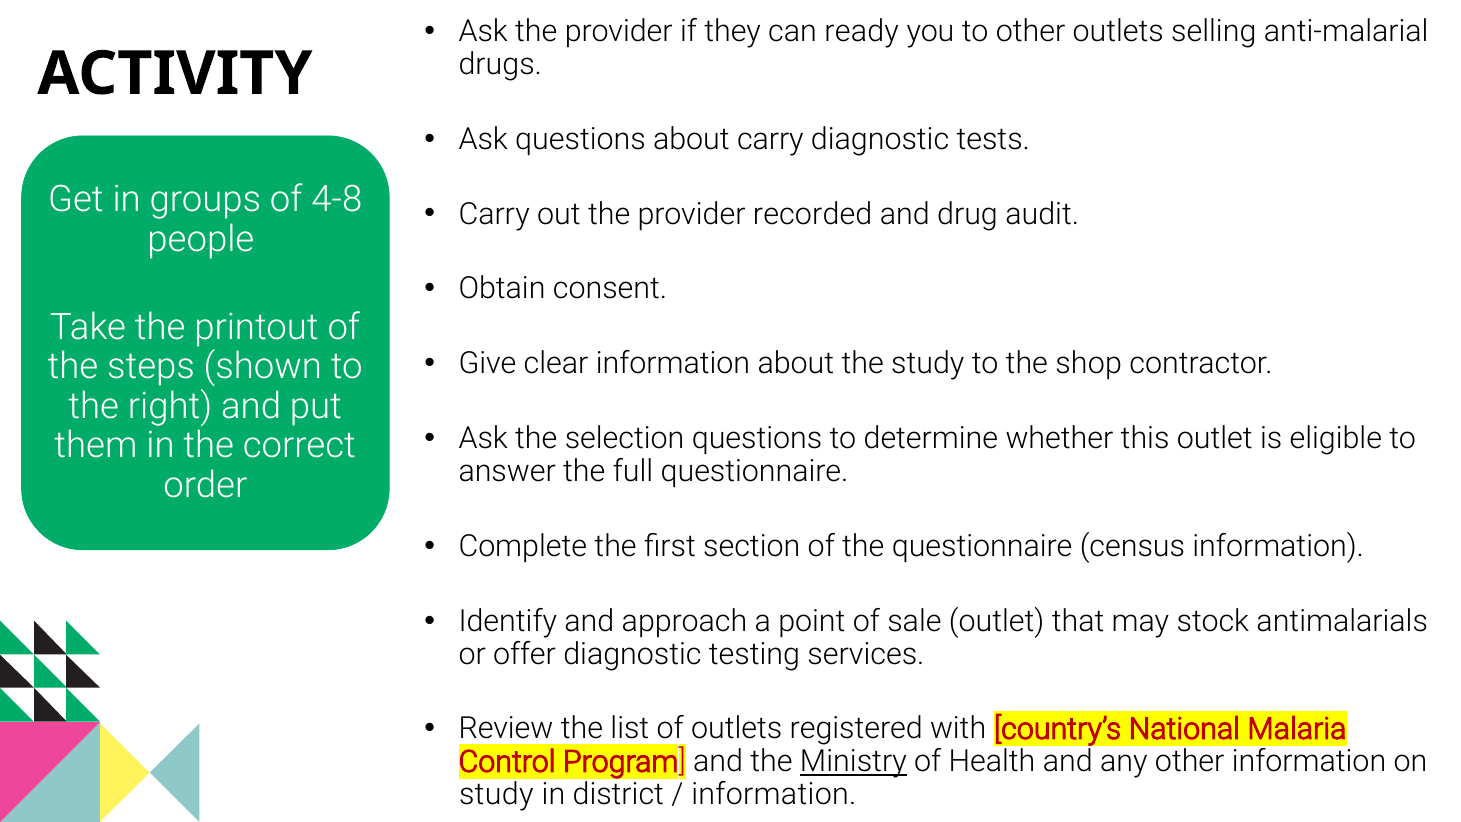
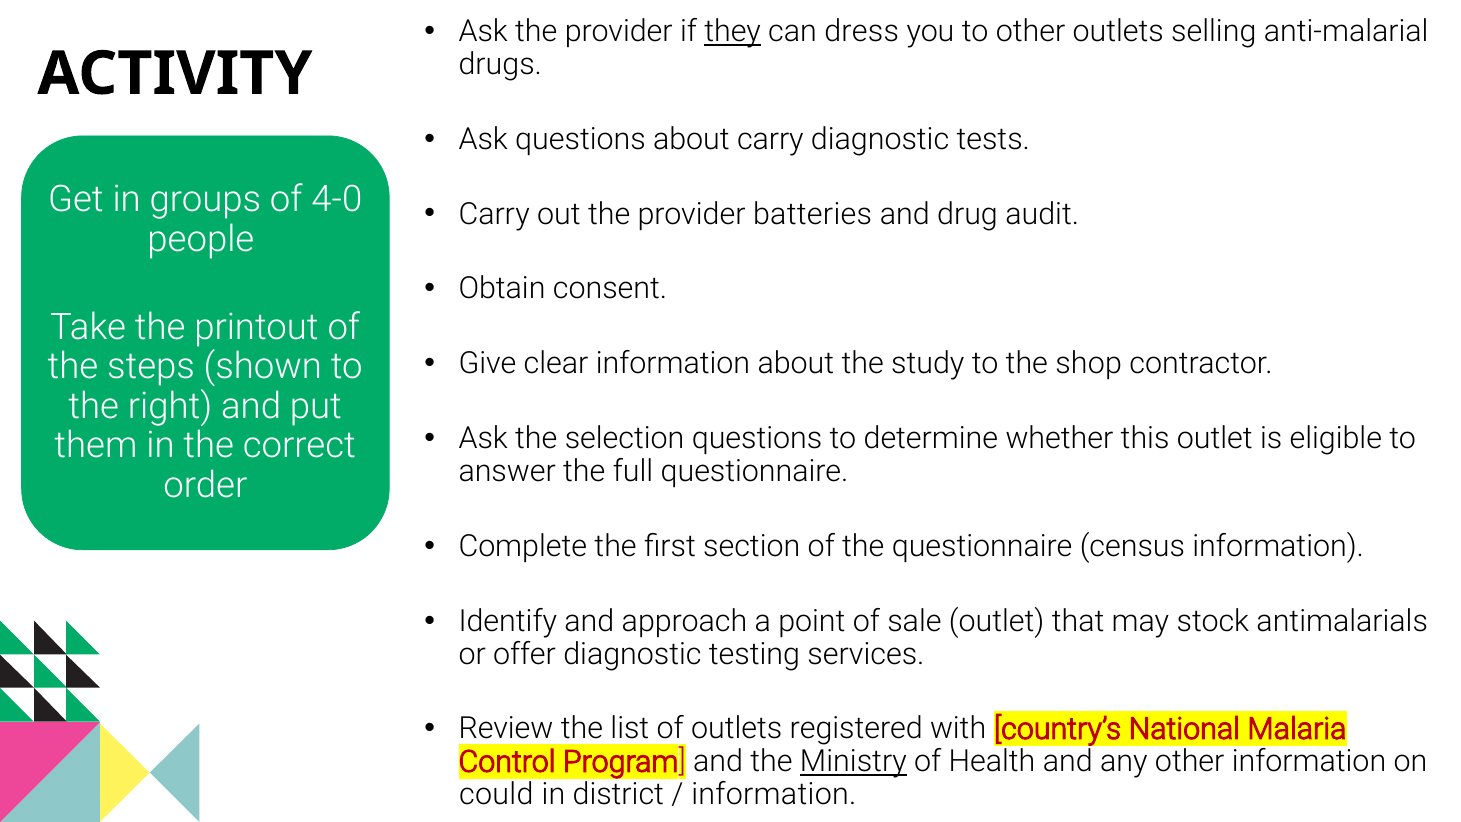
they underline: none -> present (733, 31)
ready: ready -> dress (862, 31)
4-8: 4-8 -> 4-0 (337, 200)
recorded: recorded -> batteries (813, 214)
study: study -> could (496, 794)
